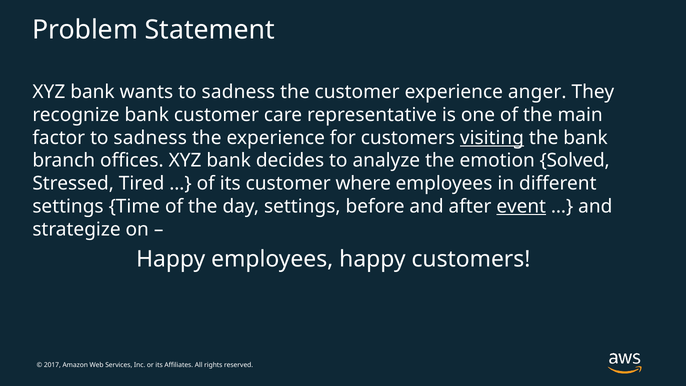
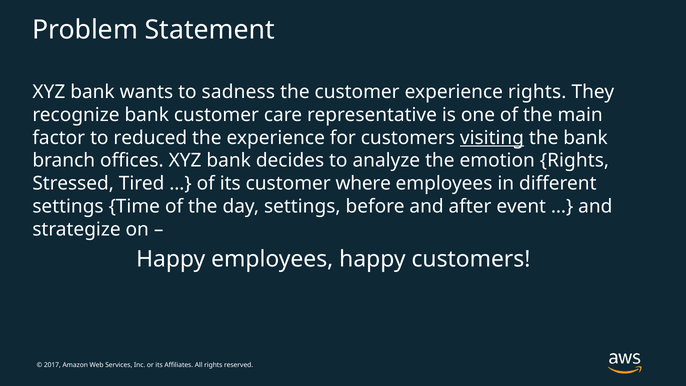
experience anger: anger -> rights (537, 92)
factor to sadness: sadness -> reduced (150, 138)
emotion Solved: Solved -> Rights (574, 161)
event underline: present -> none (521, 206)
